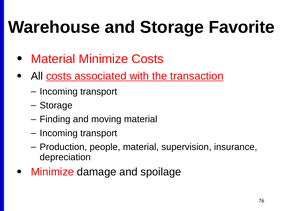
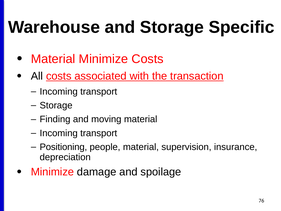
Favorite: Favorite -> Specific (242, 27)
Production: Production -> Positioning (63, 147)
